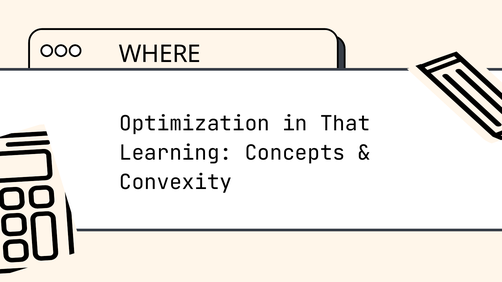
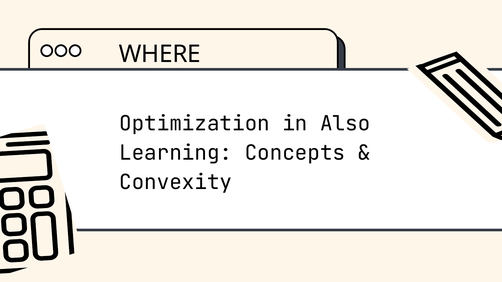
That: That -> Also (345, 124)
